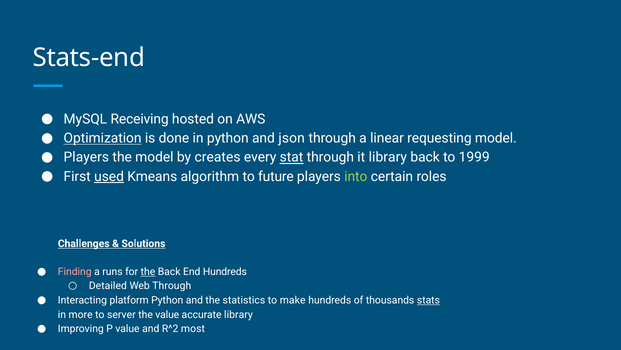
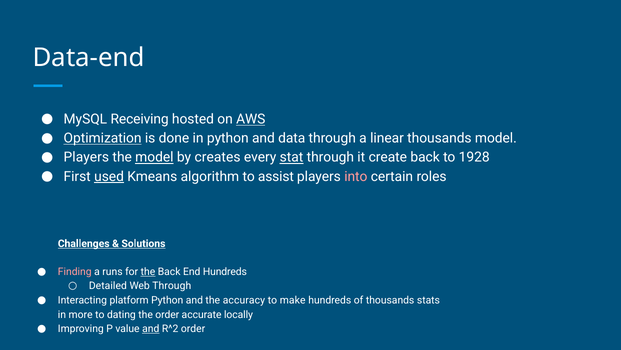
Stats-end: Stats-end -> Data-end (89, 58)
AWS underline: none -> present (251, 119)
json: json -> data (292, 138)
linear requesting: requesting -> thousands (439, 138)
model underline: none -> present (154, 157)
it library: library -> create (388, 157)
1999: 1999 -> 1928 (474, 157)
future: future -> assist (276, 176)
into colour: light green -> pink (356, 176)
statistics: statistics -> accuracy (244, 300)
stats underline: present -> none (428, 300)
server: server -> dating (121, 314)
the value: value -> order (167, 314)
accurate library: library -> locally (239, 314)
and underline: none -> present (151, 328)
R^2 most: most -> order (193, 328)
